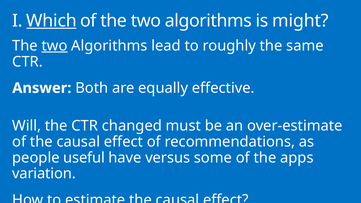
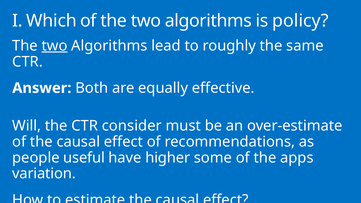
Which underline: present -> none (51, 21)
might: might -> policy (300, 21)
changed: changed -> consider (132, 126)
versus: versus -> higher (168, 158)
